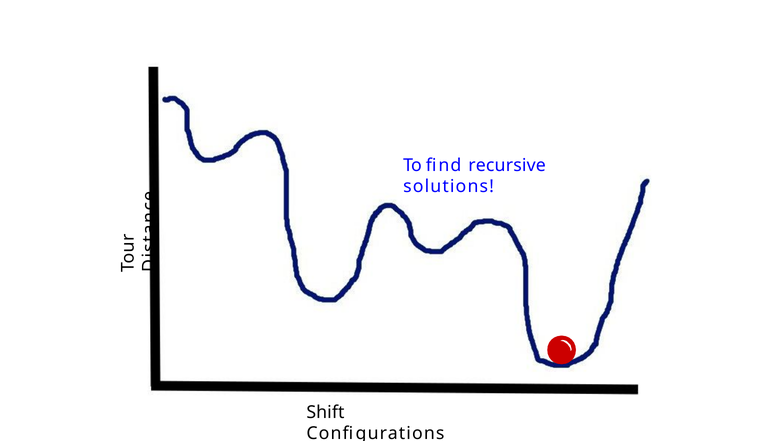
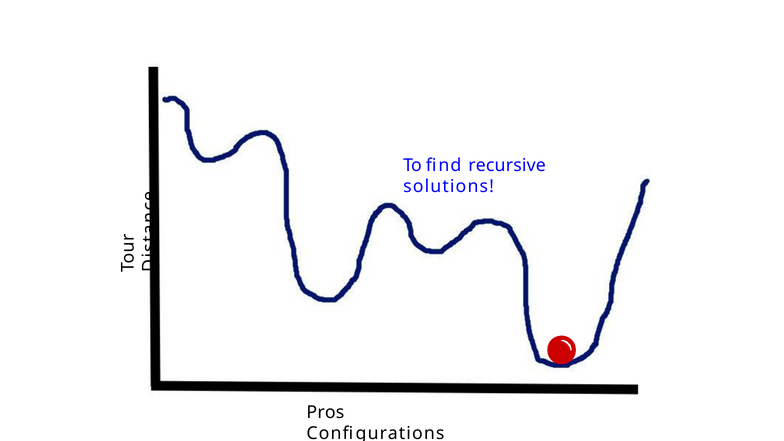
Shift: Shift -> Pros (325, 413)
